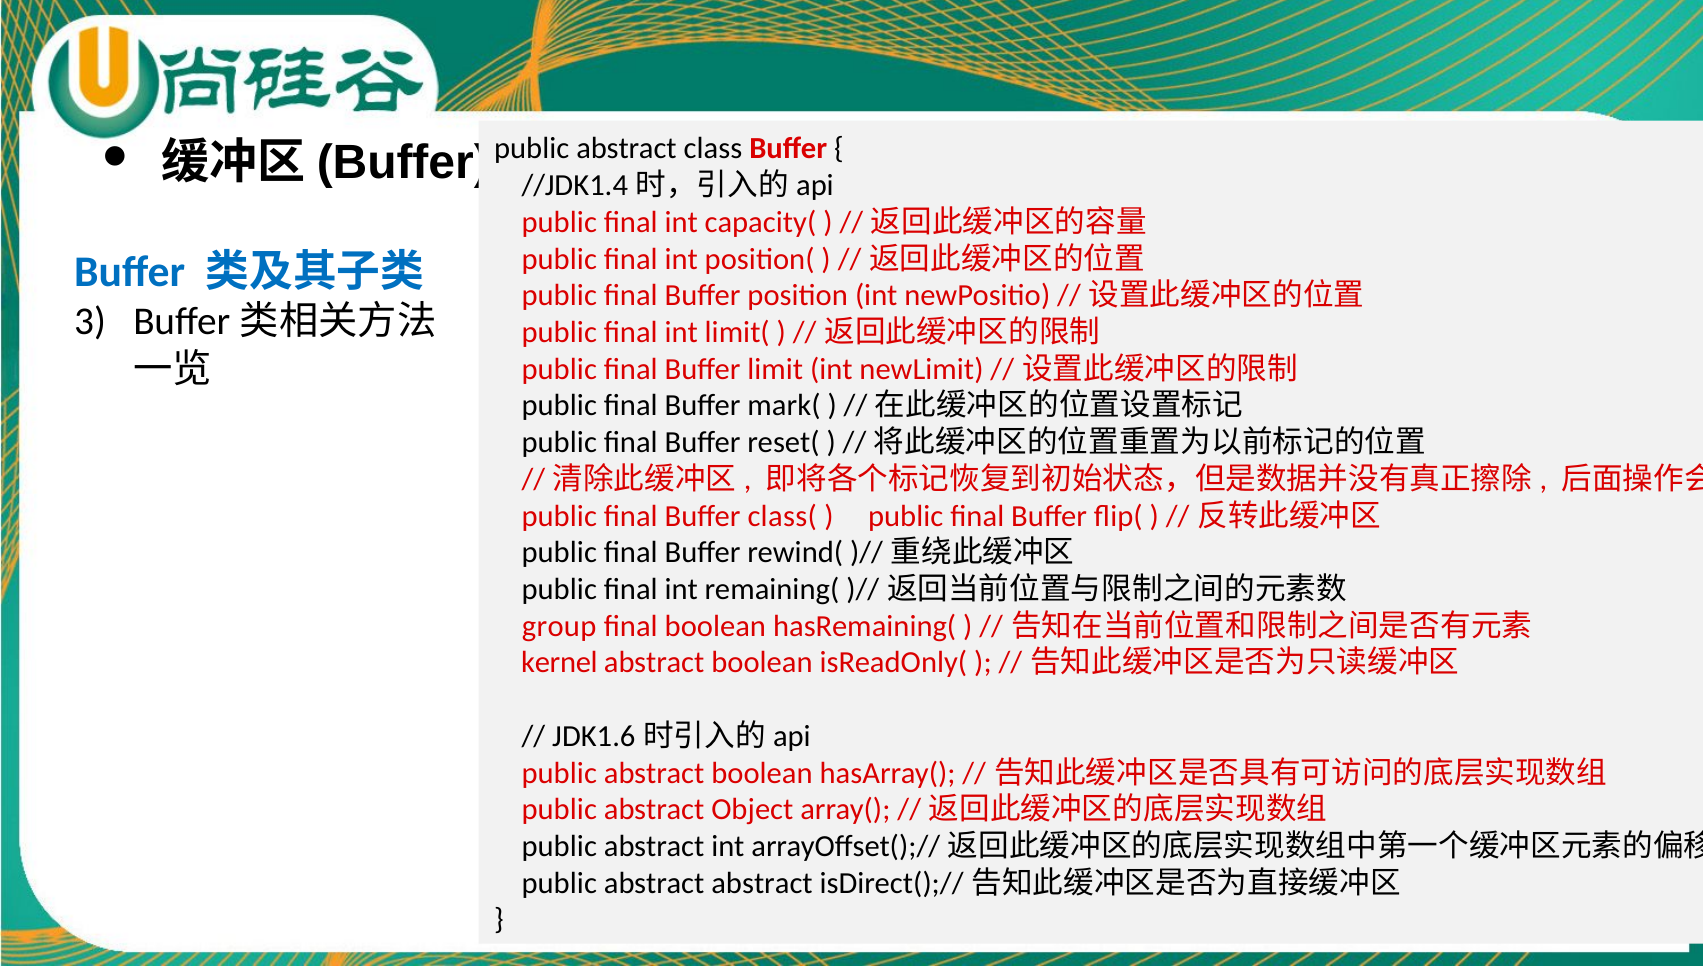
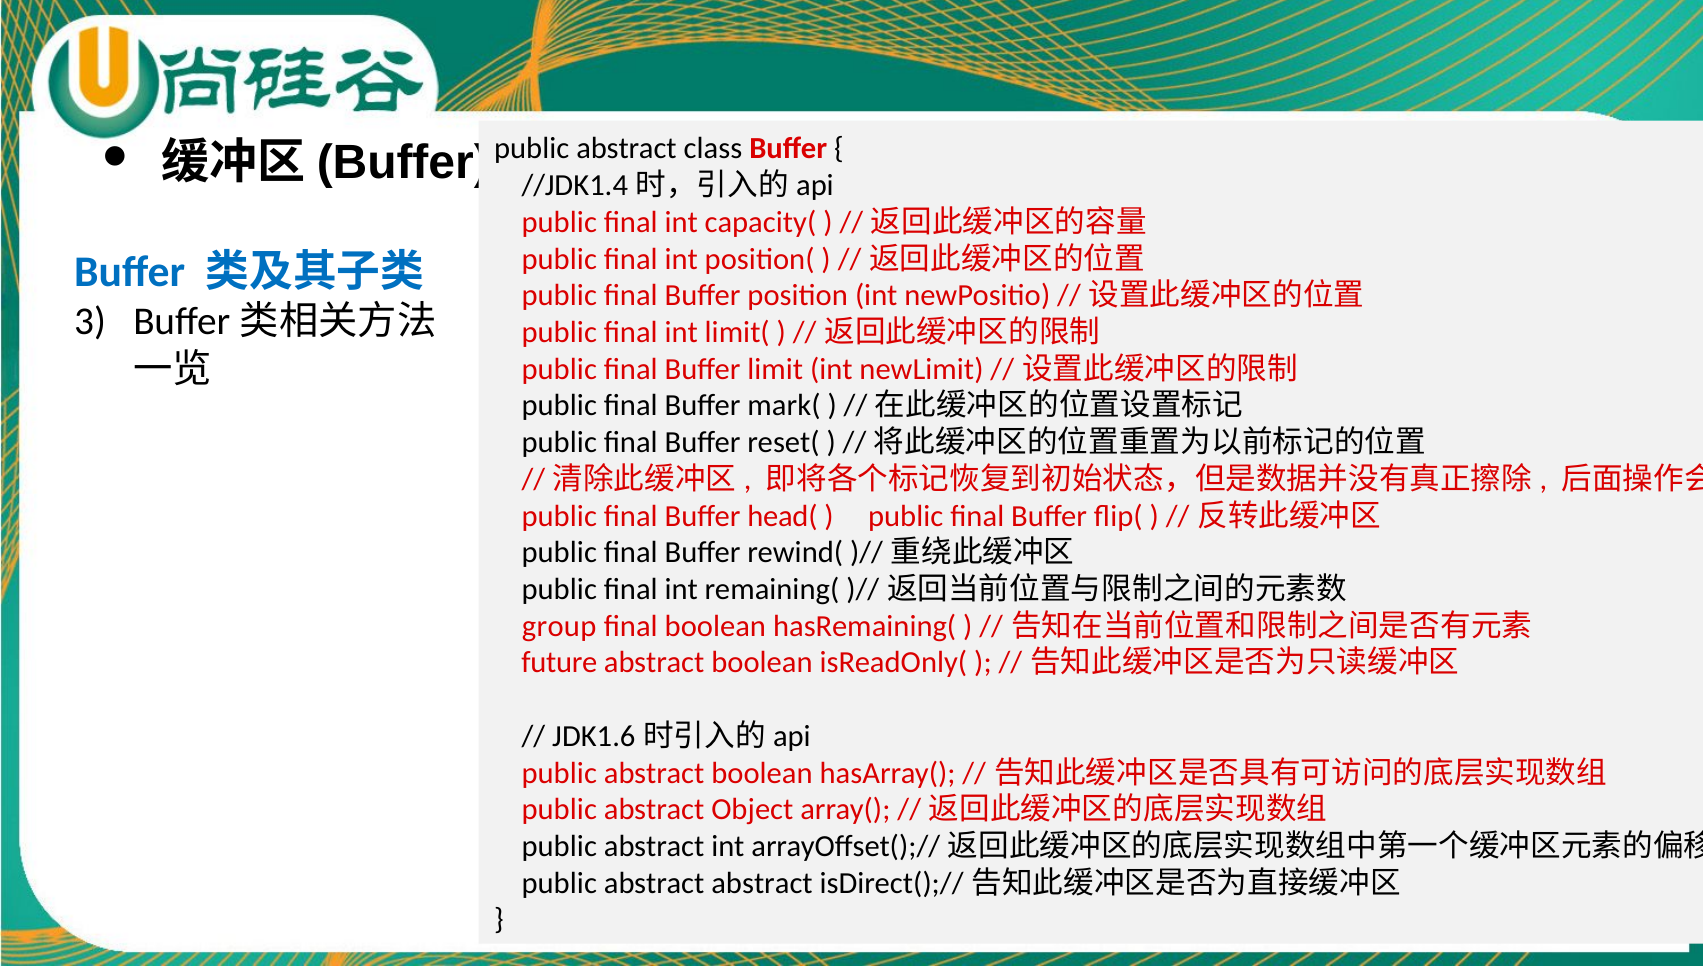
class(: class( -> head( (782, 516)
kernel: kernel -> future (559, 663)
